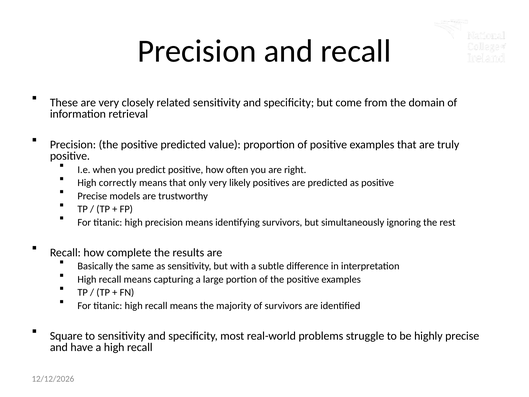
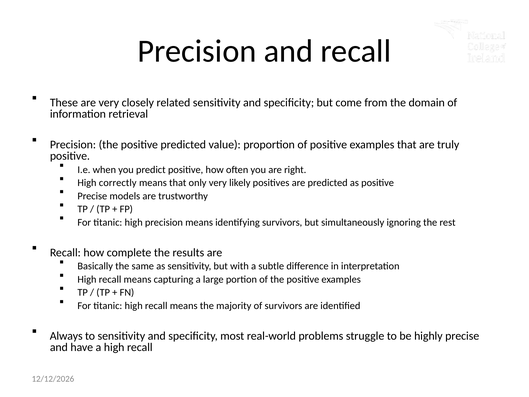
Square: Square -> Always (66, 336)
